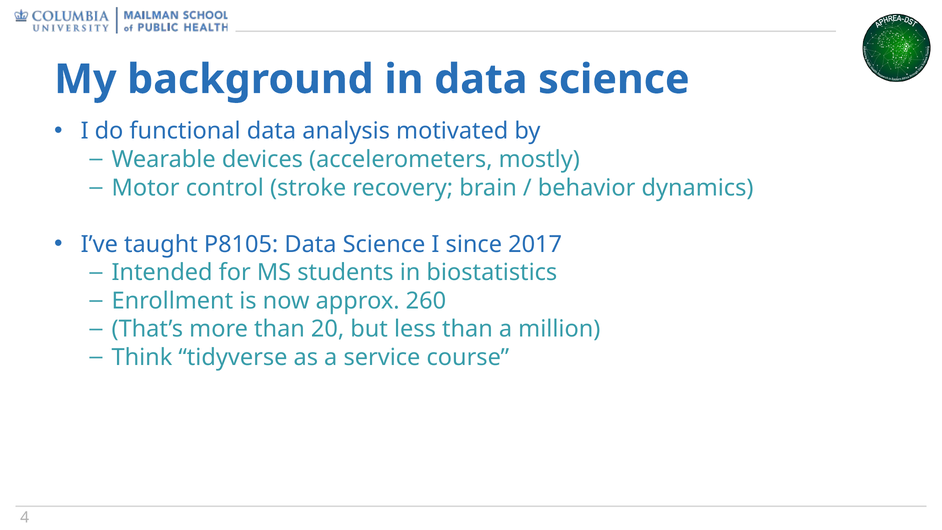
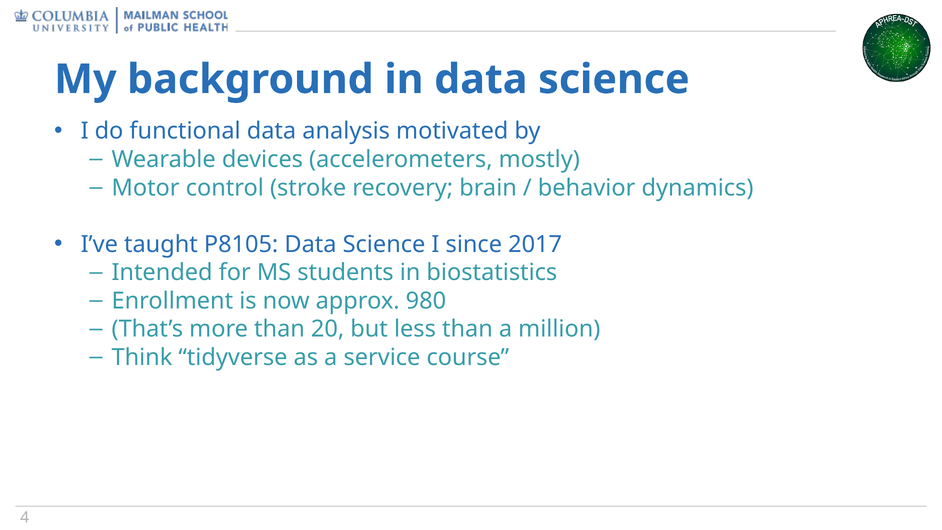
260: 260 -> 980 (426, 301)
